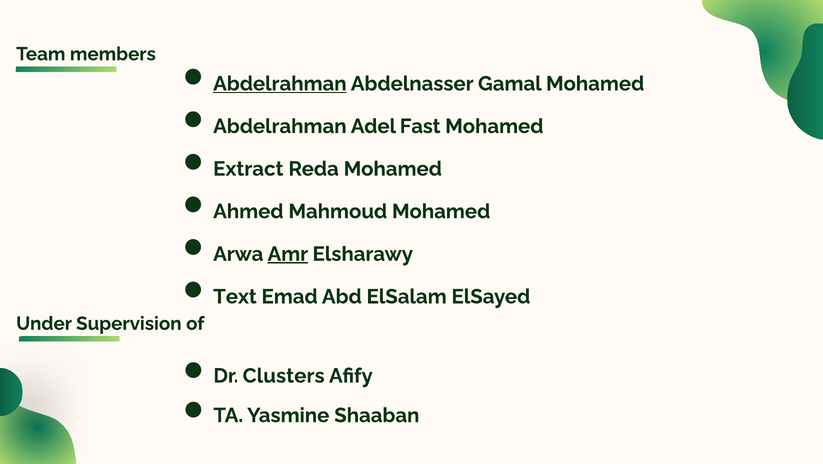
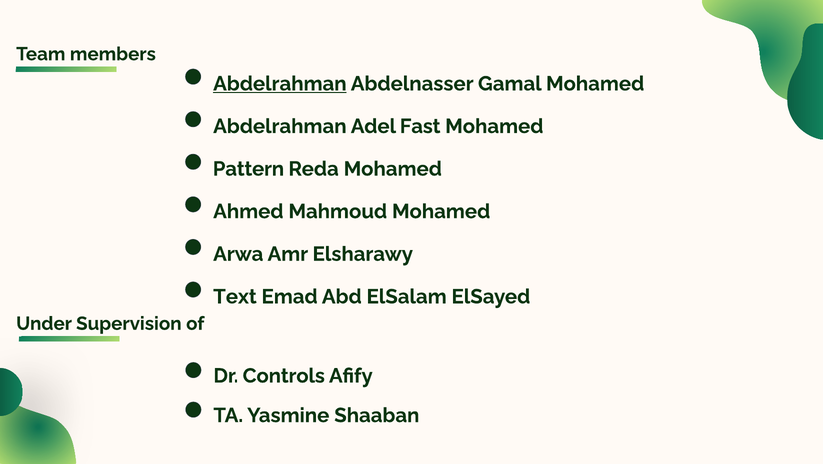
Extract: Extract -> Pattern (248, 169)
Amr underline: present -> none (288, 254)
Clusters: Clusters -> Controls (284, 376)
